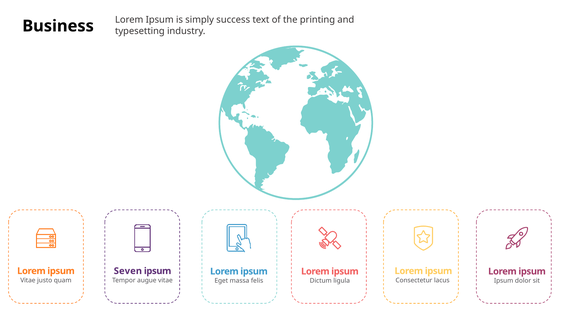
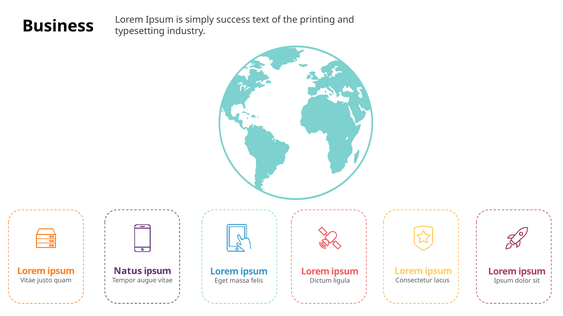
Seven: Seven -> Natus (128, 272)
